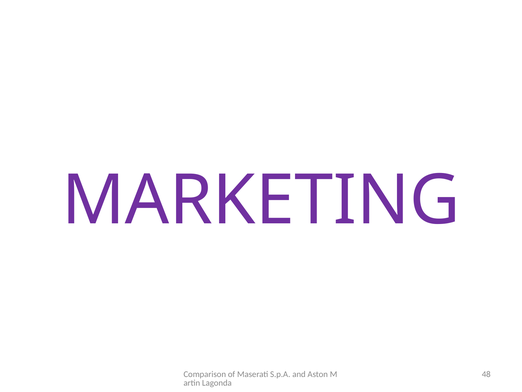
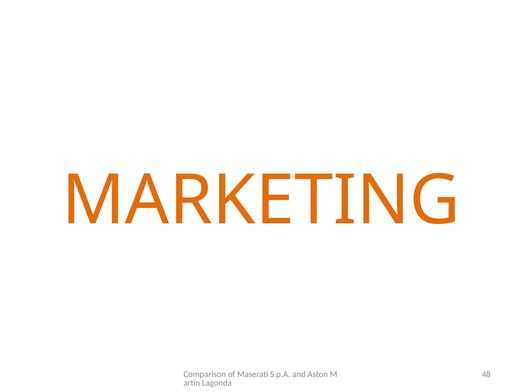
MARKETING colour: purple -> orange (261, 200)
